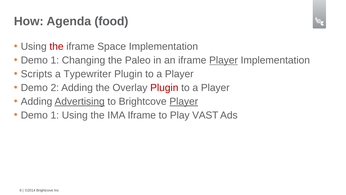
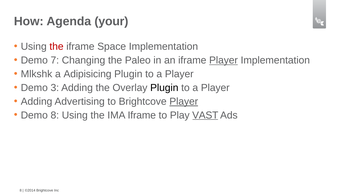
food: food -> your (111, 21)
1: 1 -> 7 (55, 60)
Scripts: Scripts -> Mlkshk (37, 74)
Typewriter: Typewriter -> Adipisicing (88, 74)
2: 2 -> 3 (55, 88)
Plugin colour: red -> black (164, 88)
Advertising underline: present -> none (80, 101)
1: 1 -> 8 (55, 115)
VAST underline: none -> present (205, 115)
